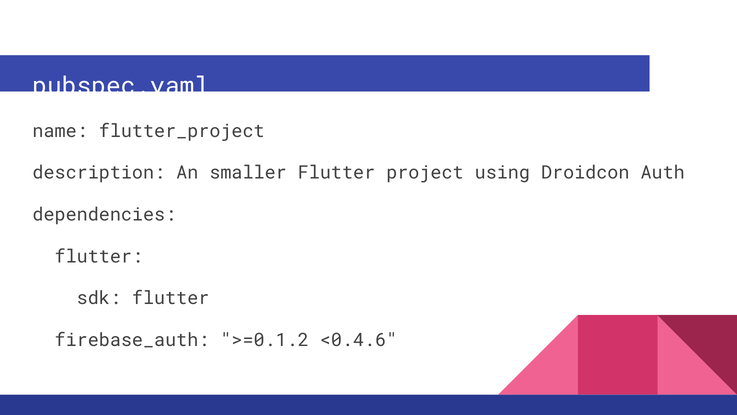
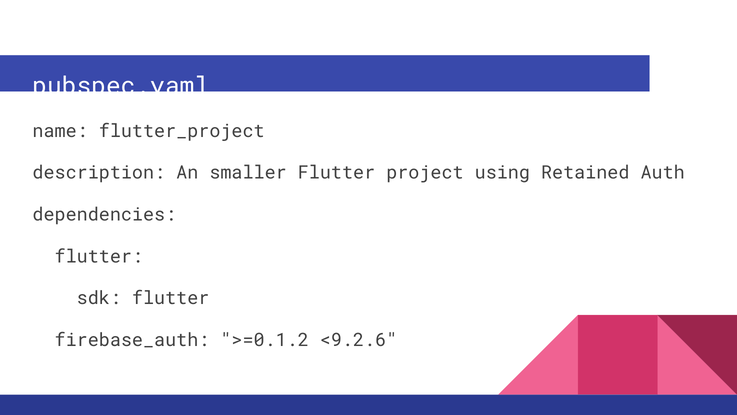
Droidcon: Droidcon -> Retained (585, 173)
<0.4.6: <0.4.6 -> <9.2.6 (359, 340)
